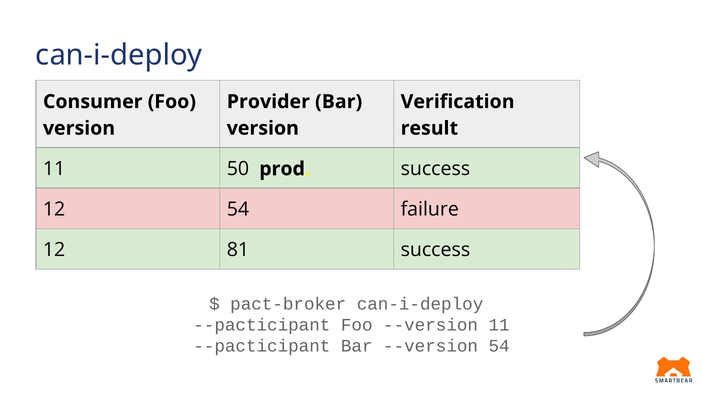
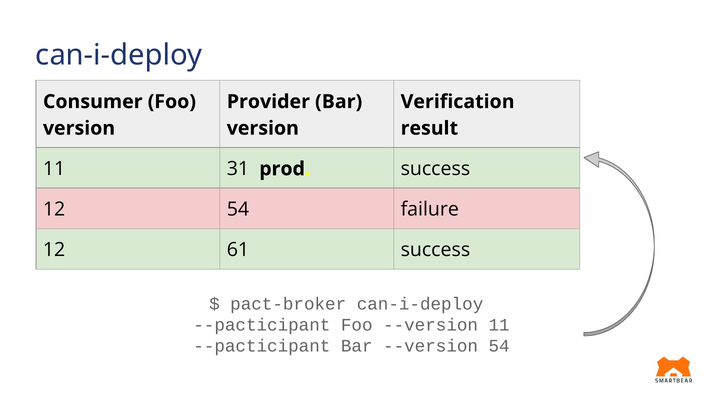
50: 50 -> 31 (238, 169)
81: 81 -> 61 (238, 250)
